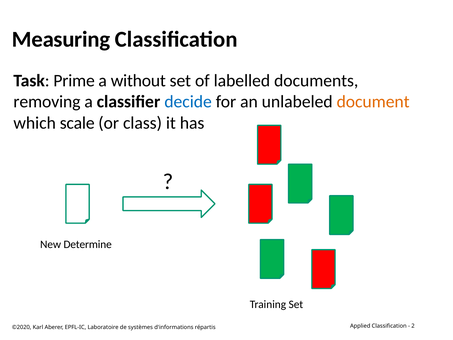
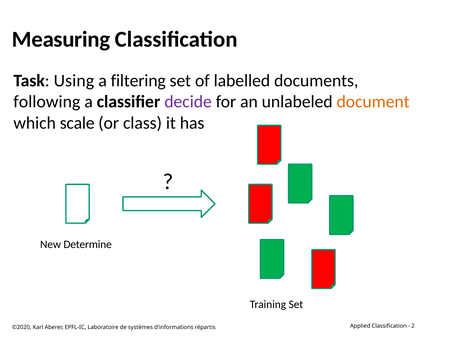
Prime: Prime -> Using (74, 81)
without: without -> filtering (138, 81)
removing: removing -> following (47, 102)
decide colour: blue -> purple (188, 102)
